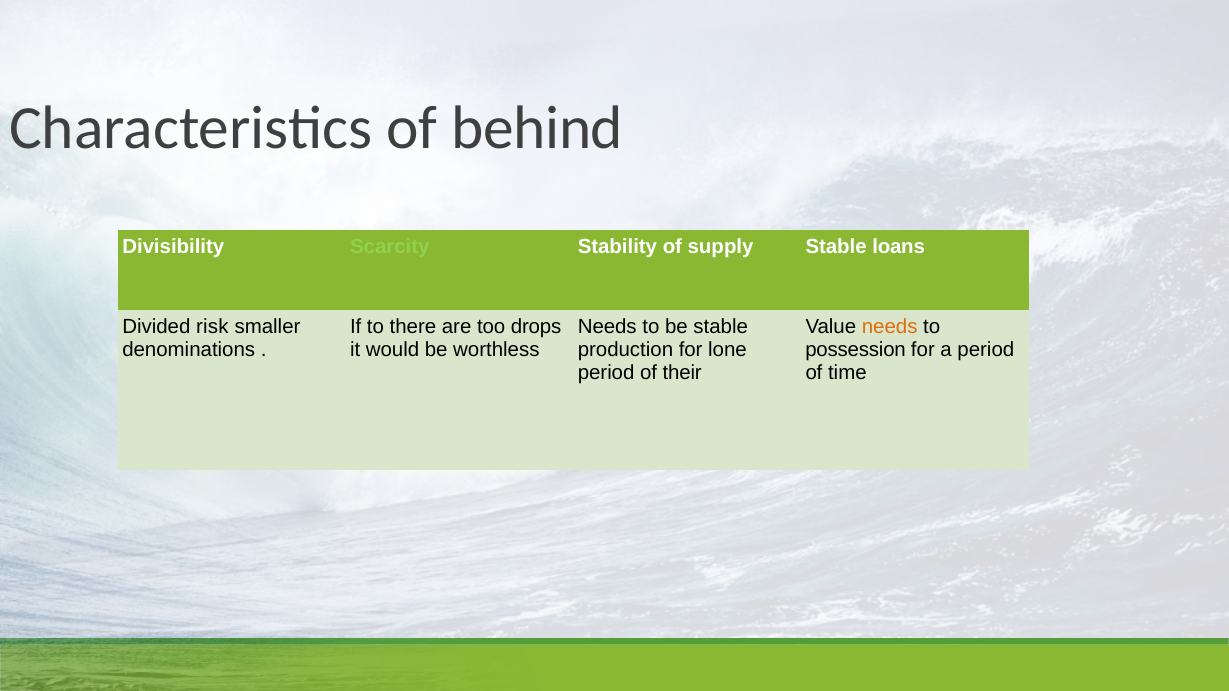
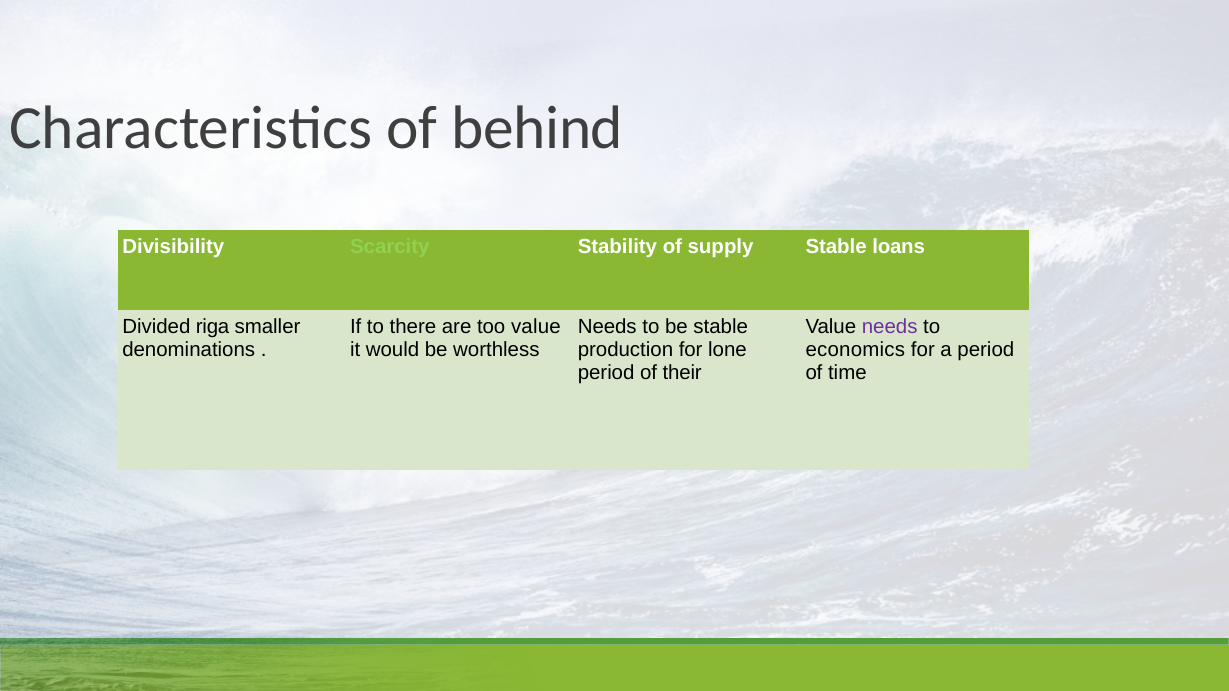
risk: risk -> riga (213, 327)
too drops: drops -> value (536, 327)
needs colour: orange -> purple (890, 327)
possession: possession -> economics (855, 350)
